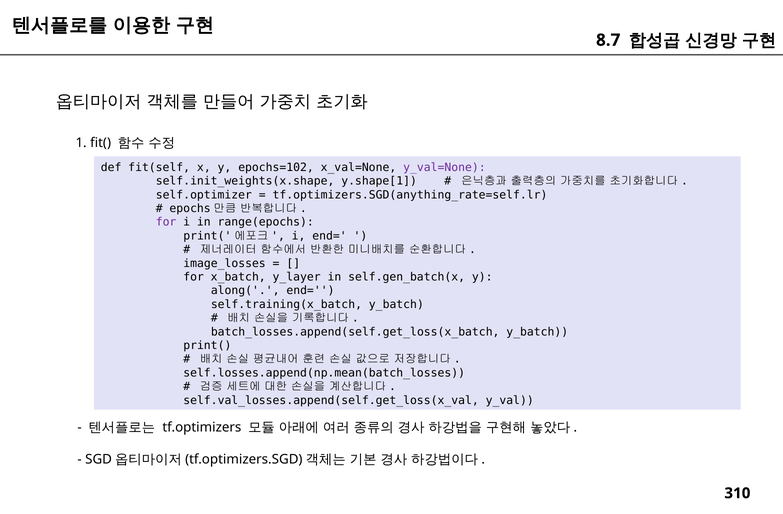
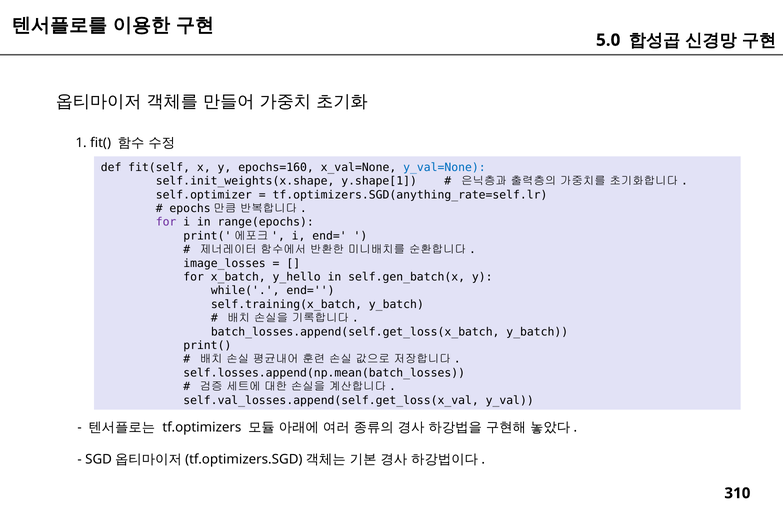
8.7: 8.7 -> 5.0 (608, 40)
epochs=102: epochs=102 -> epochs=160 (276, 167)
y_val=None colour: purple -> blue (444, 167)
y_layer: y_layer -> y_hello (297, 277)
along(: along( -> while( (245, 291)
